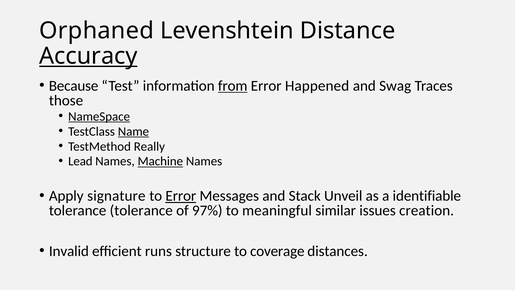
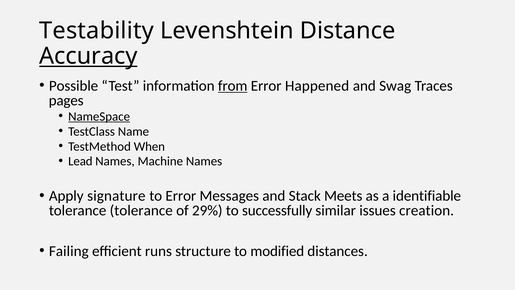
Orphaned: Orphaned -> Testability (97, 31)
Because: Because -> Possible (74, 86)
those: those -> pages (66, 100)
Name underline: present -> none (133, 131)
Really: Really -> When (149, 146)
Machine underline: present -> none (160, 161)
Error underline: present -> none (181, 196)
Unveil: Unveil -> Meets (343, 196)
97%: 97% -> 29% (207, 210)
meaningful: meaningful -> successfully (277, 210)
Invalid: Invalid -> Failing (69, 251)
coverage: coverage -> modified (277, 251)
